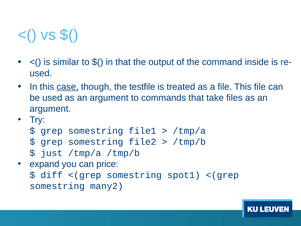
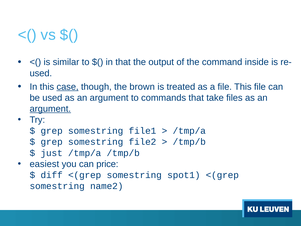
testfile: testfile -> brown (142, 87)
argument underline: none -> present (50, 109)
expand: expand -> easiest (44, 164)
many2: many2 -> name2 (107, 186)
